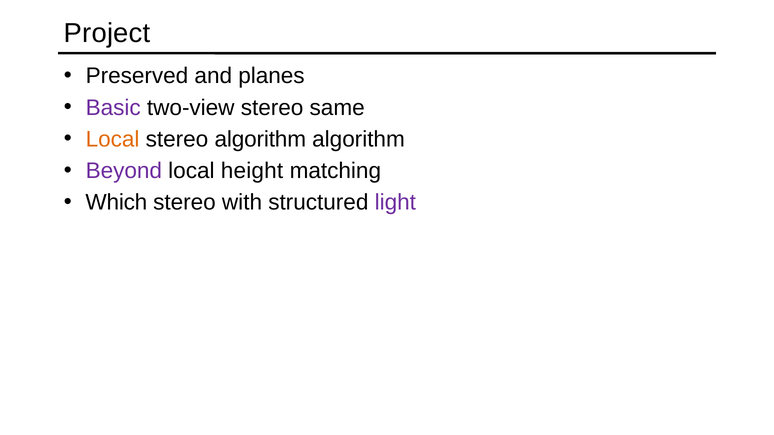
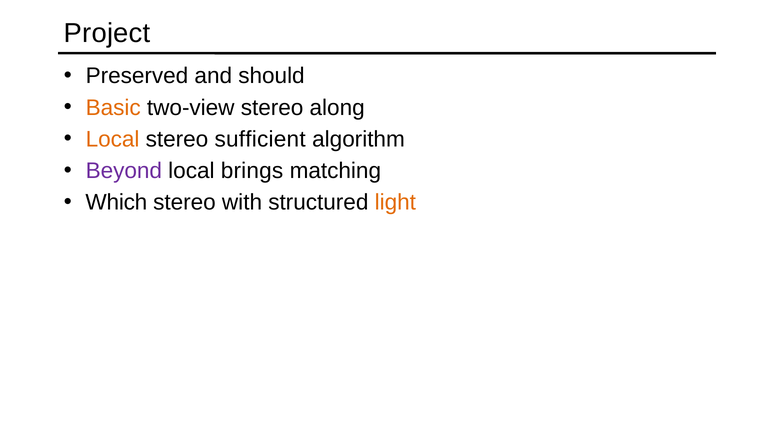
planes: planes -> should (271, 76)
Basic colour: purple -> orange (113, 108)
same: same -> along (337, 108)
stereo algorithm: algorithm -> sufficient (260, 139)
height: height -> brings (252, 171)
light colour: purple -> orange (395, 203)
